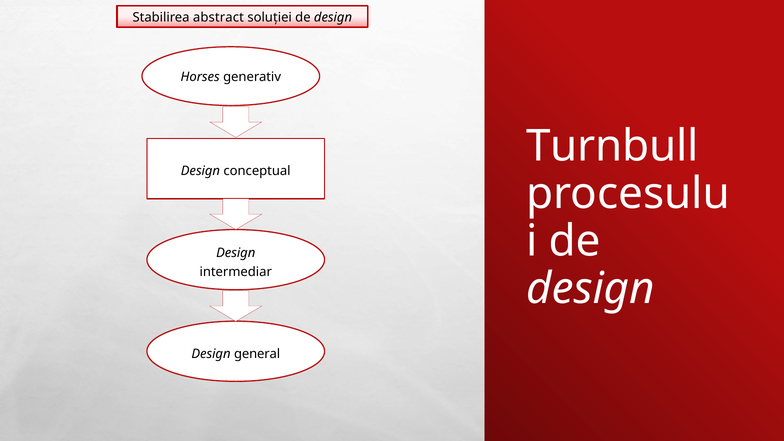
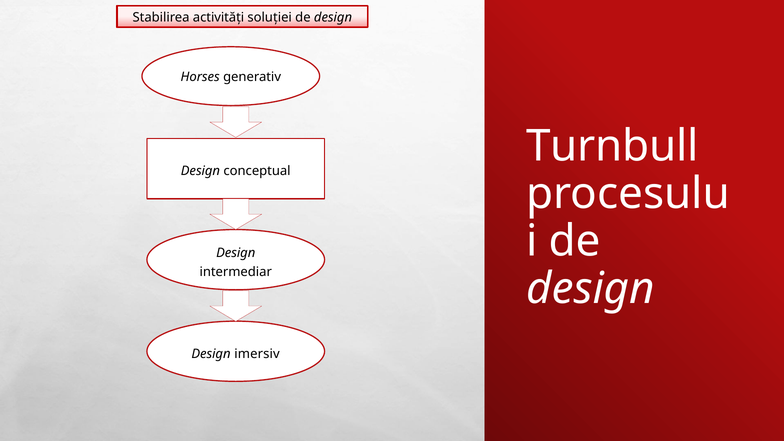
abstract: abstract -> activități (219, 17)
general: general -> imersiv (257, 354)
